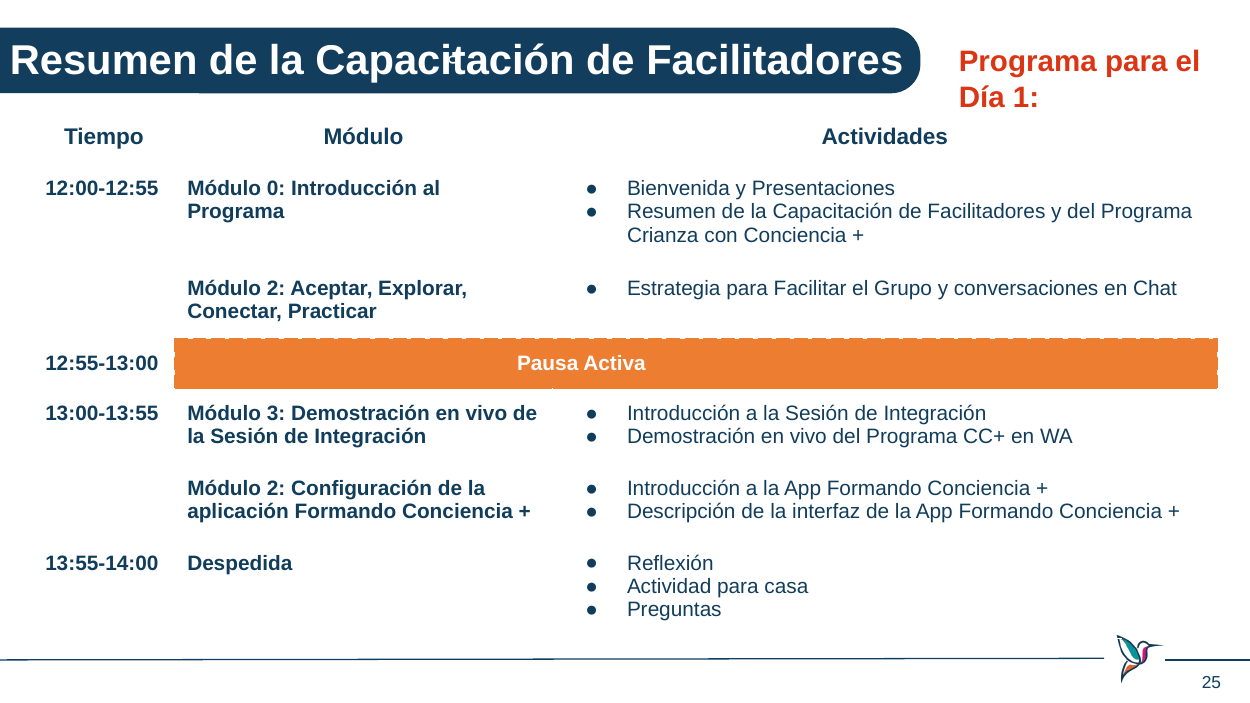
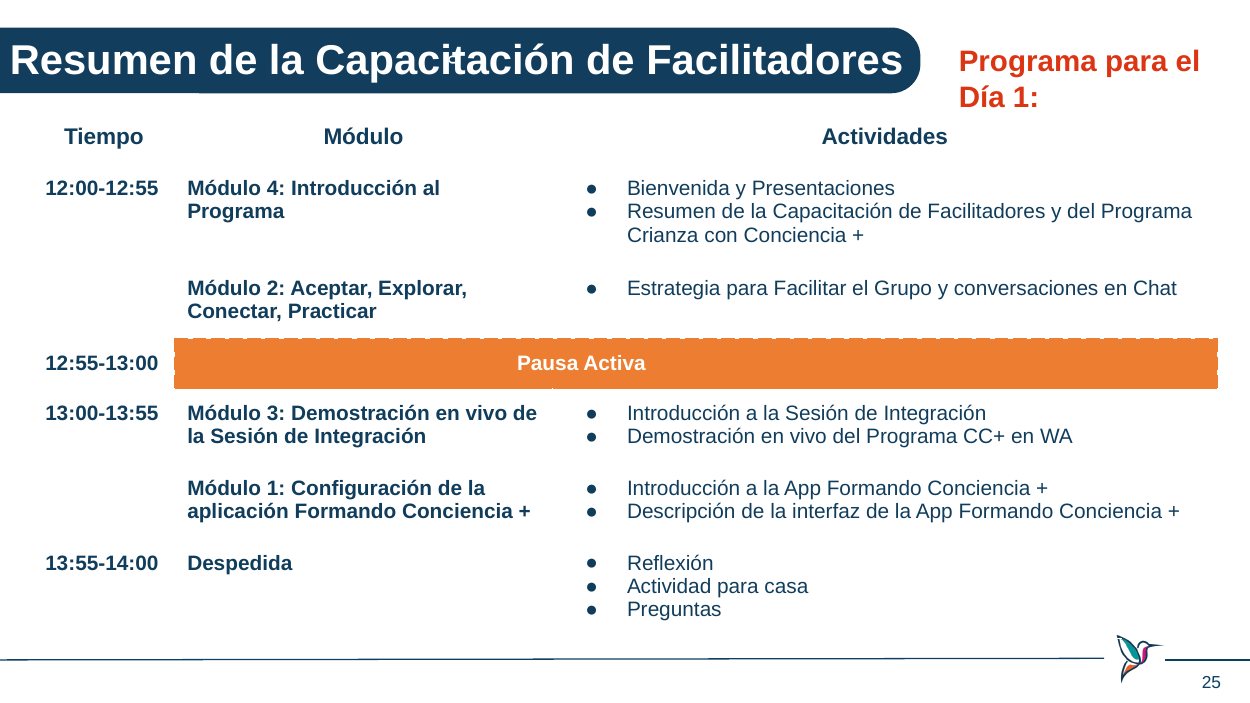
0: 0 -> 4 (276, 189)
2: 2 -> 1 (276, 488)
